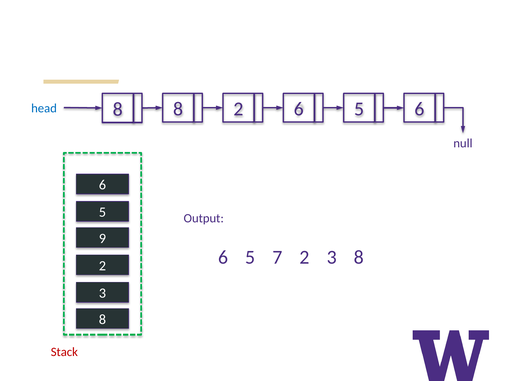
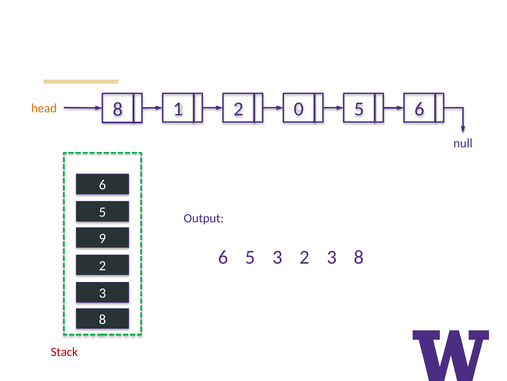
8 8: 8 -> 1 (178, 109)
2 6: 6 -> 0 (299, 109)
head colour: blue -> orange (44, 108)
5 7: 7 -> 3 (277, 257)
